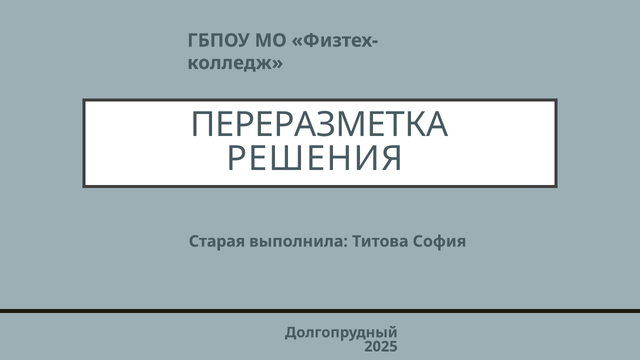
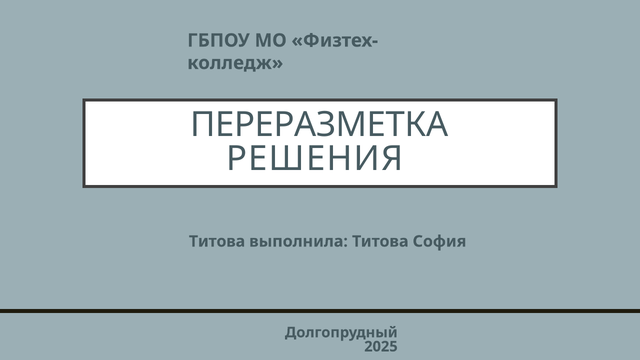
Старая: Старая -> Титова (217, 241)
